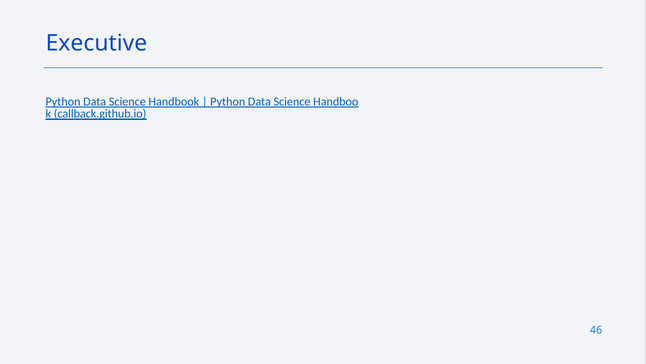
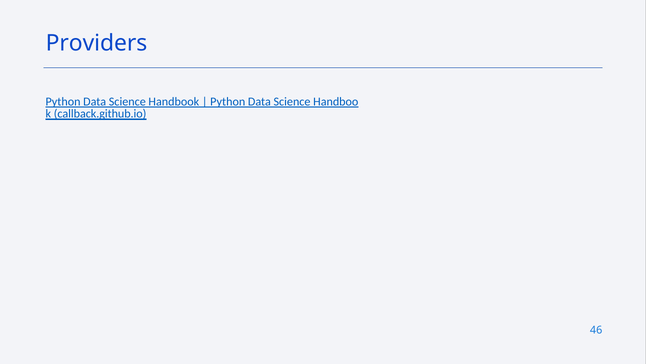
Executive: Executive -> Providers (96, 43)
